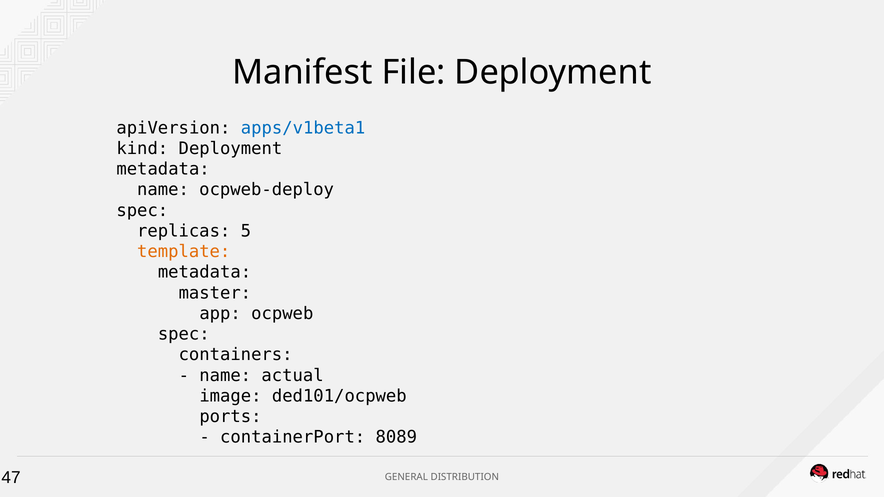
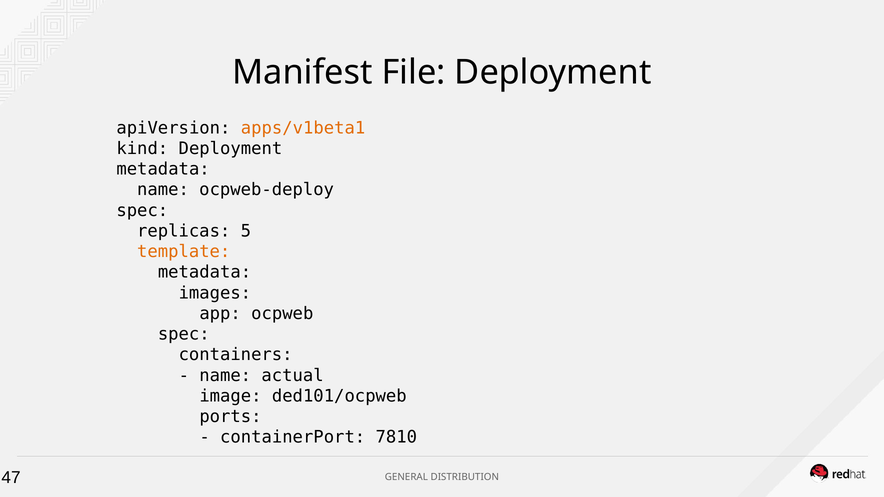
apps/v1beta1 colour: blue -> orange (303, 128)
master: master -> images (215, 293)
8089: 8089 -> 7810 (396, 437)
